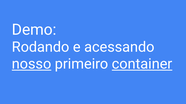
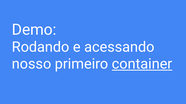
nosso underline: present -> none (32, 64)
